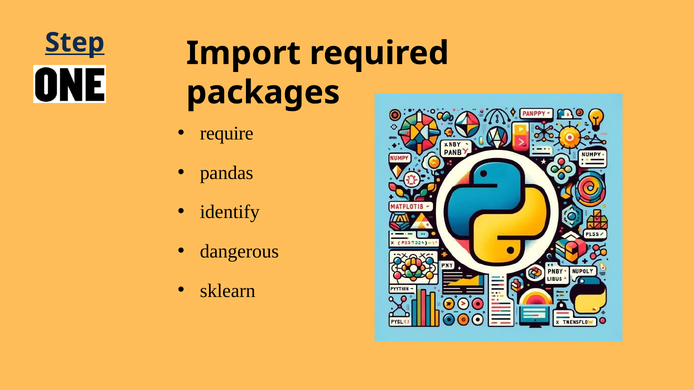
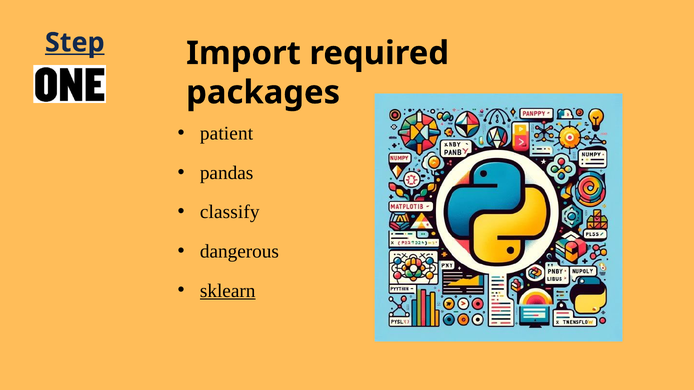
require: require -> patient (227, 134)
identify: identify -> classify (230, 212)
sklearn underline: none -> present (228, 291)
